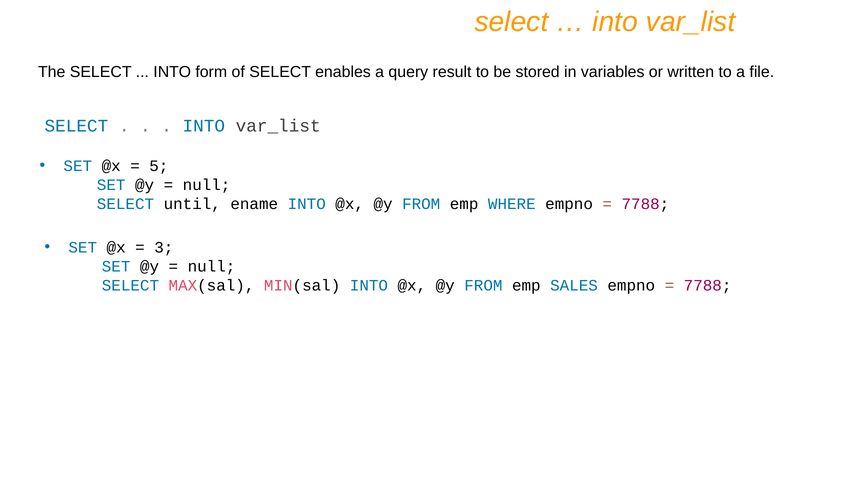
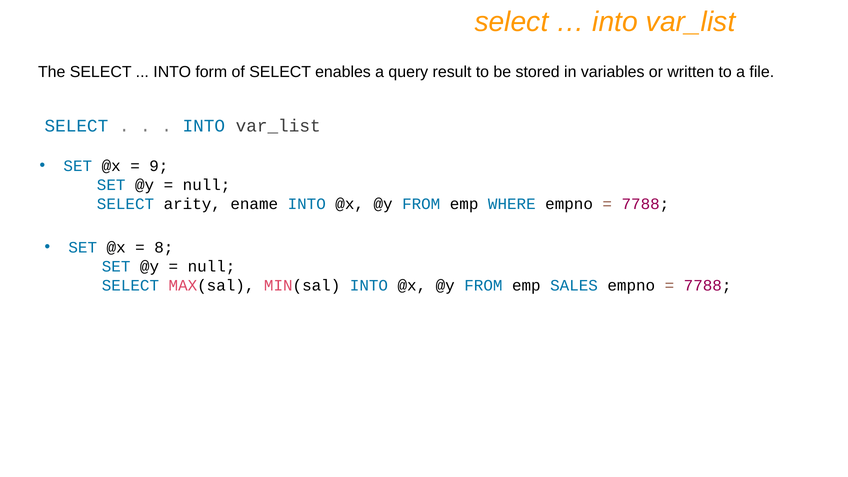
5: 5 -> 9 (159, 166)
until: until -> arity (192, 204)
3: 3 -> 8 (164, 247)
